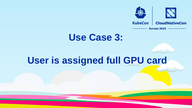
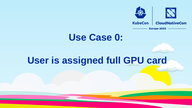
3: 3 -> 0 (119, 37)
